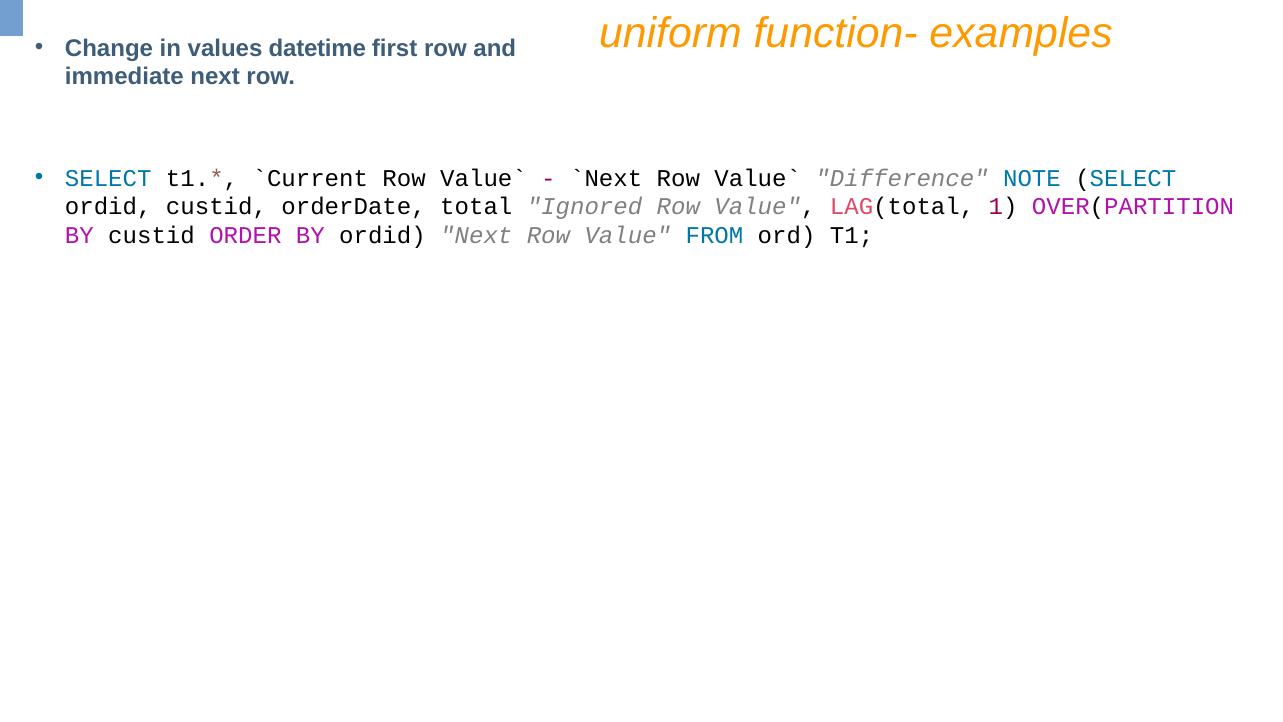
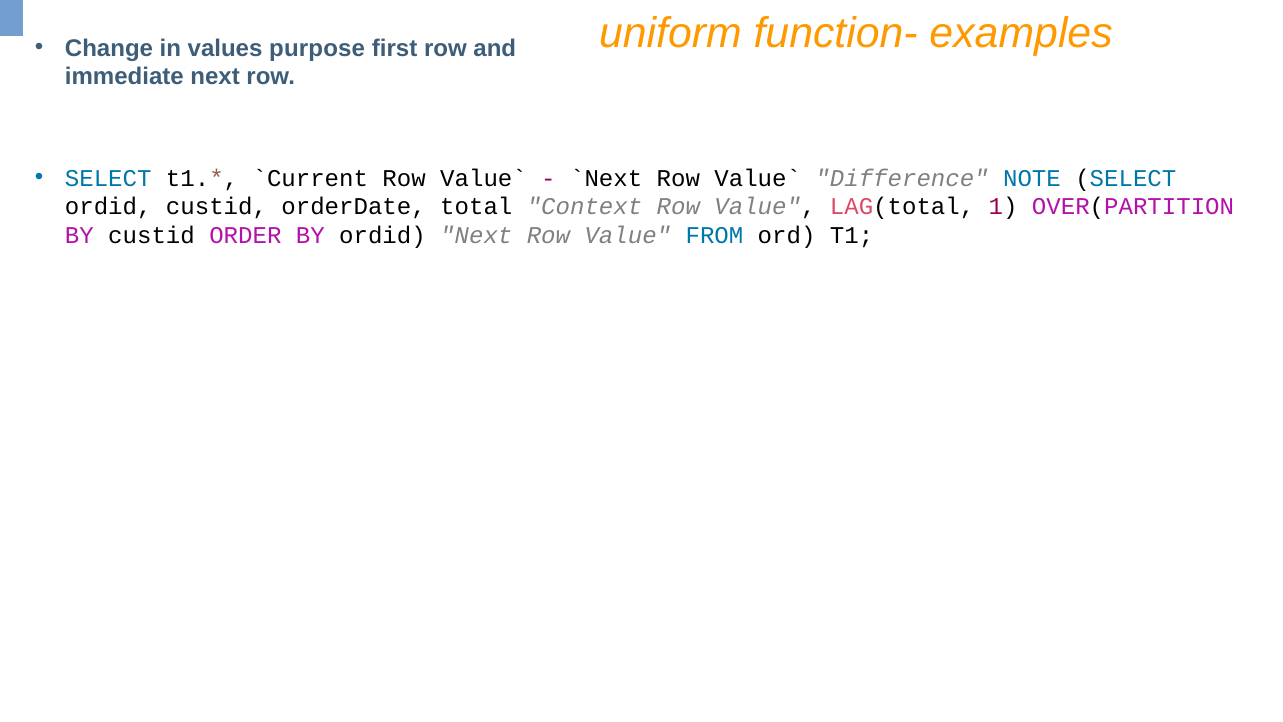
datetime: datetime -> purpose (317, 48)
Ignored: Ignored -> Context (585, 207)
